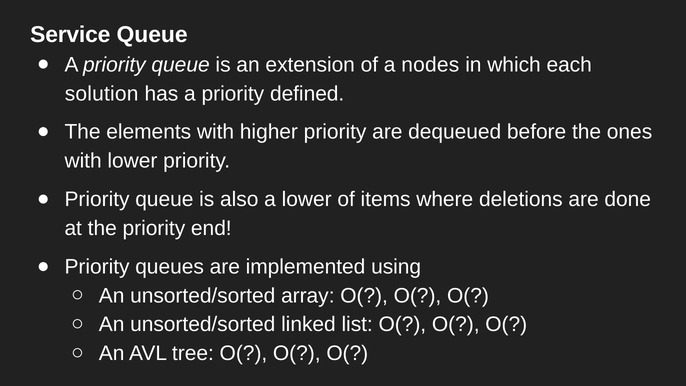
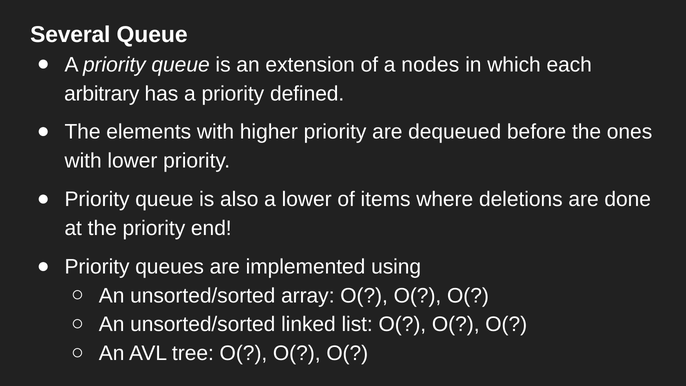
Service: Service -> Several (70, 35)
solution: solution -> arbitrary (102, 94)
